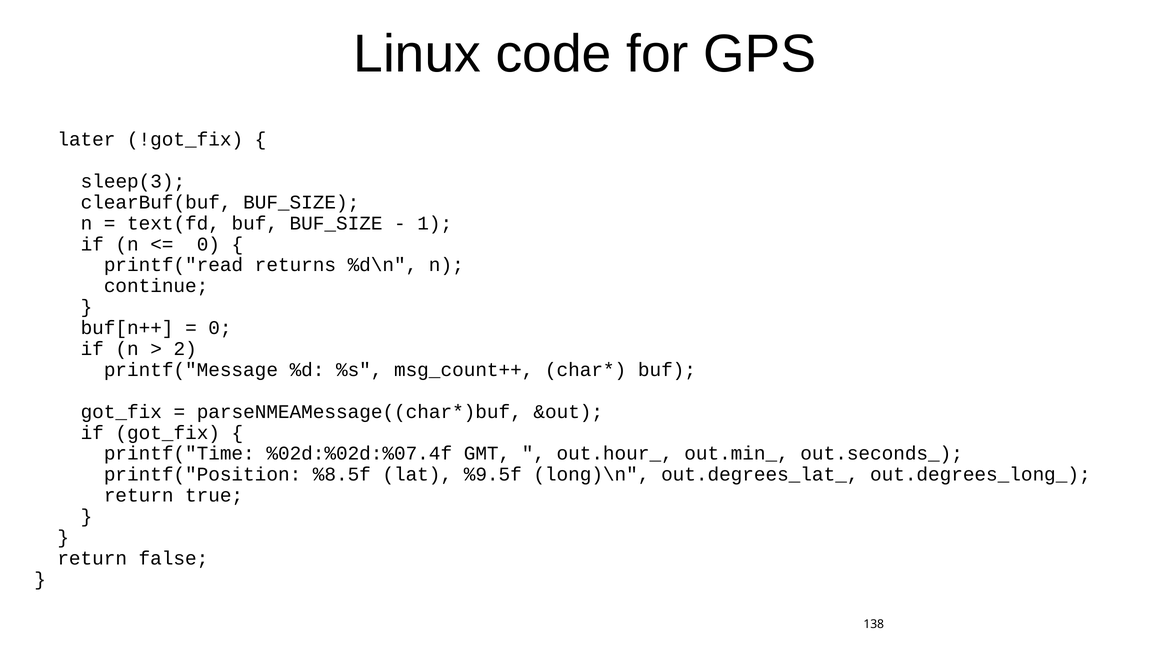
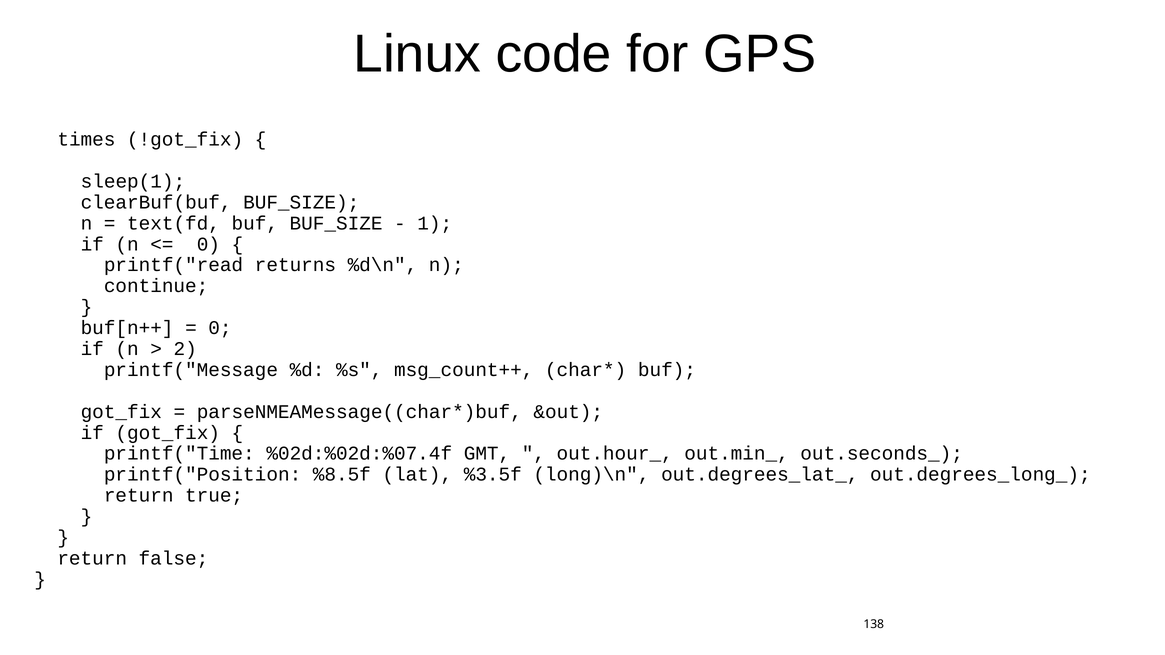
later: later -> times (86, 140)
sleep(3: sleep(3 -> sleep(1 (133, 181)
%9.5f: %9.5f -> %3.5f (493, 475)
